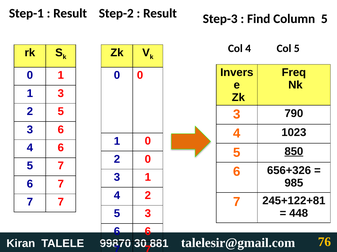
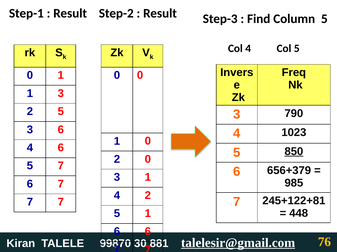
656+326: 656+326 -> 656+379 (289, 171)
3: 3 -> 1 (148, 214)
talelesir@gmail.com underline: none -> present (238, 244)
